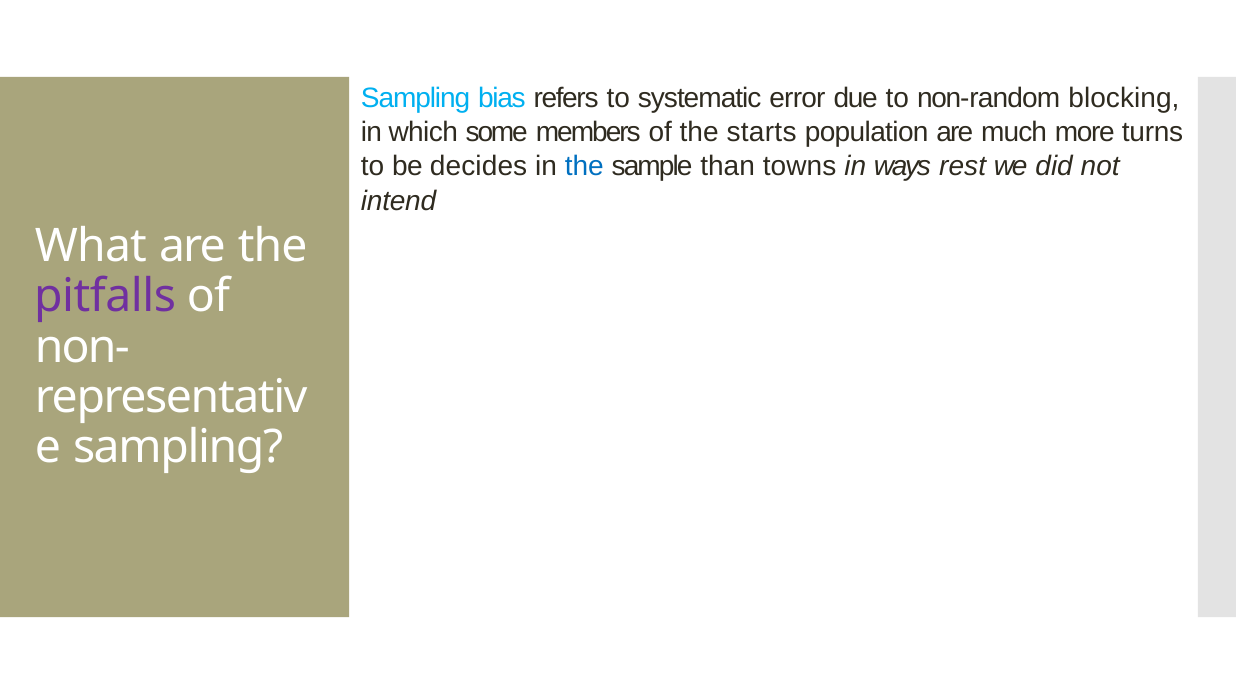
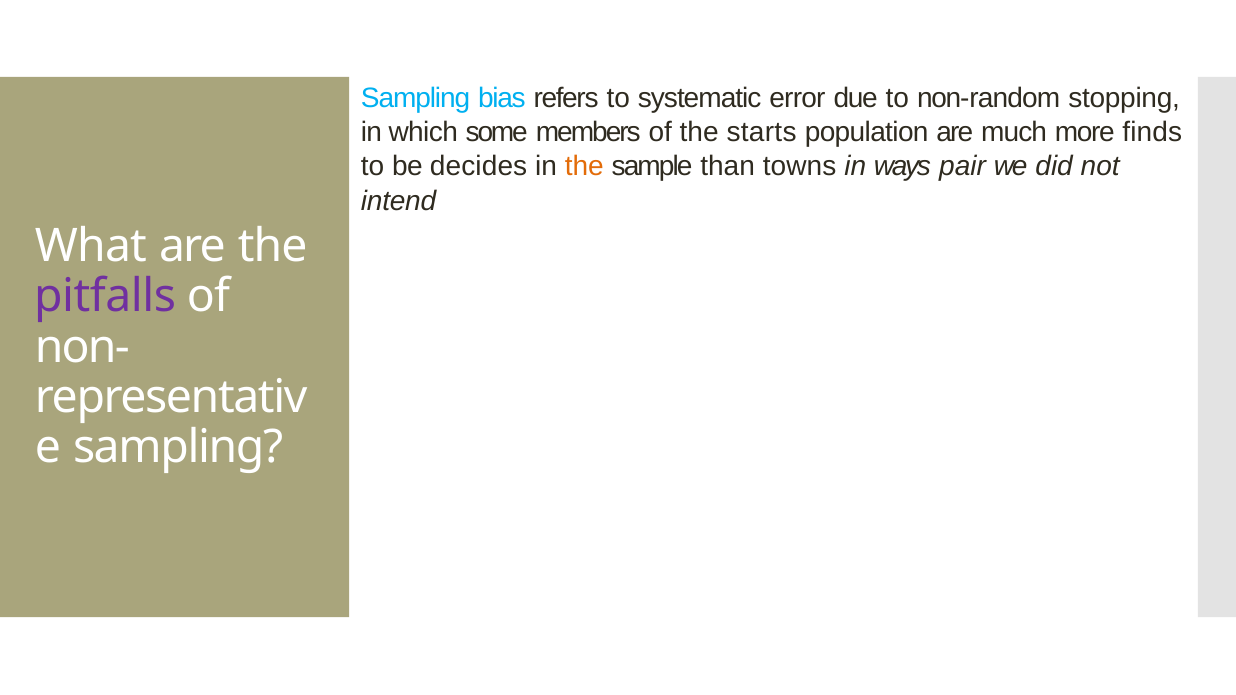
blocking: blocking -> stopping (1124, 98)
turns: turns -> finds (1152, 132)
the colour: blue -> orange (584, 167)
rest: rest -> pair (963, 167)
